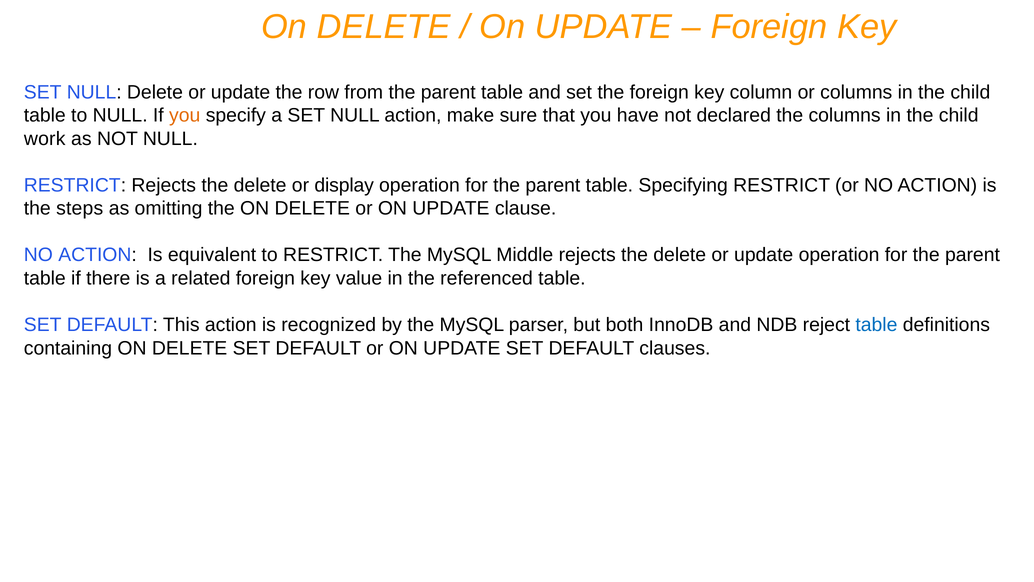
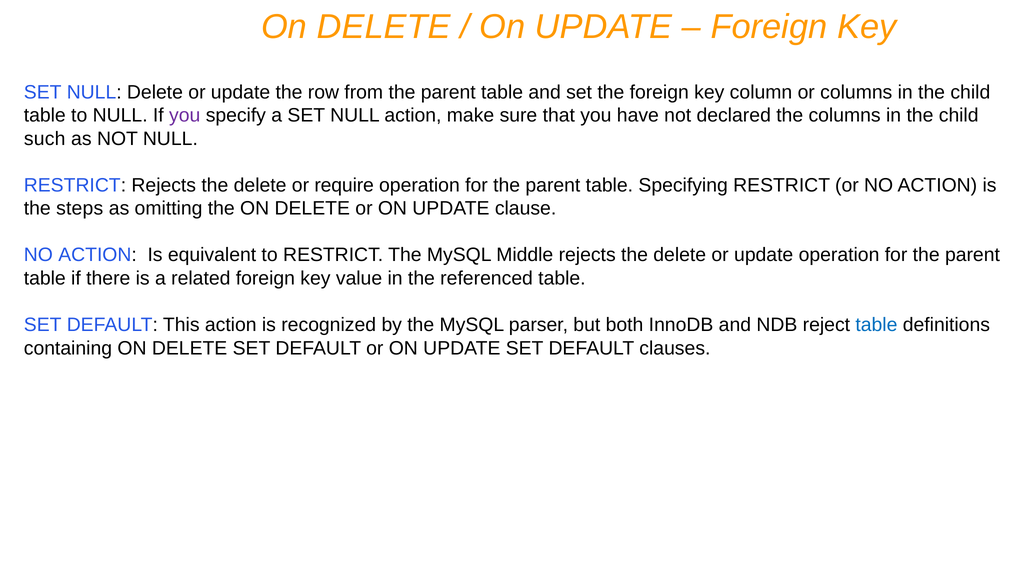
you colour: orange -> purple (185, 115)
work: work -> such (45, 139)
display: display -> require (344, 185)
